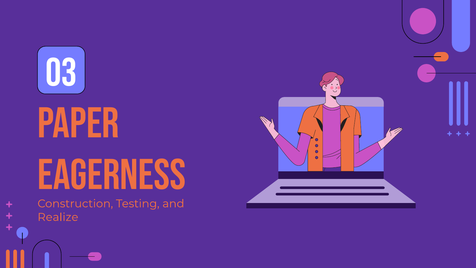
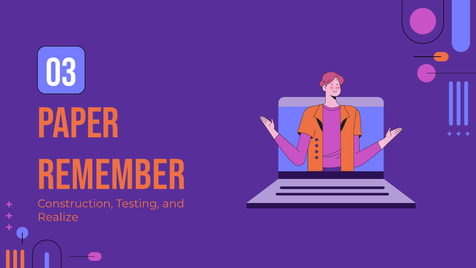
Eagerness: Eagerness -> Remember (111, 175)
